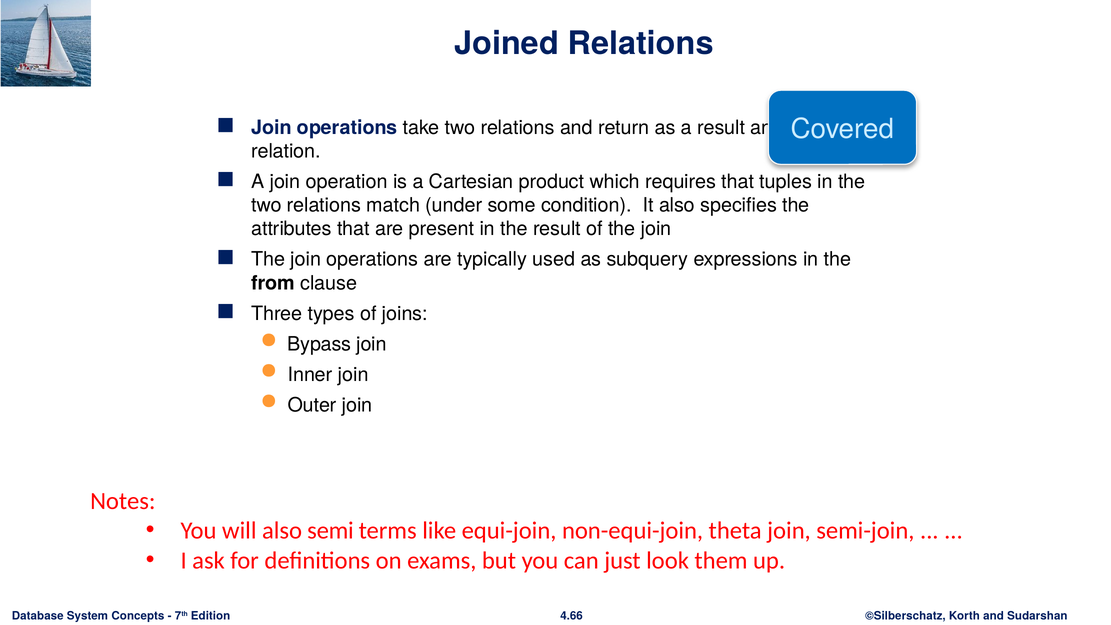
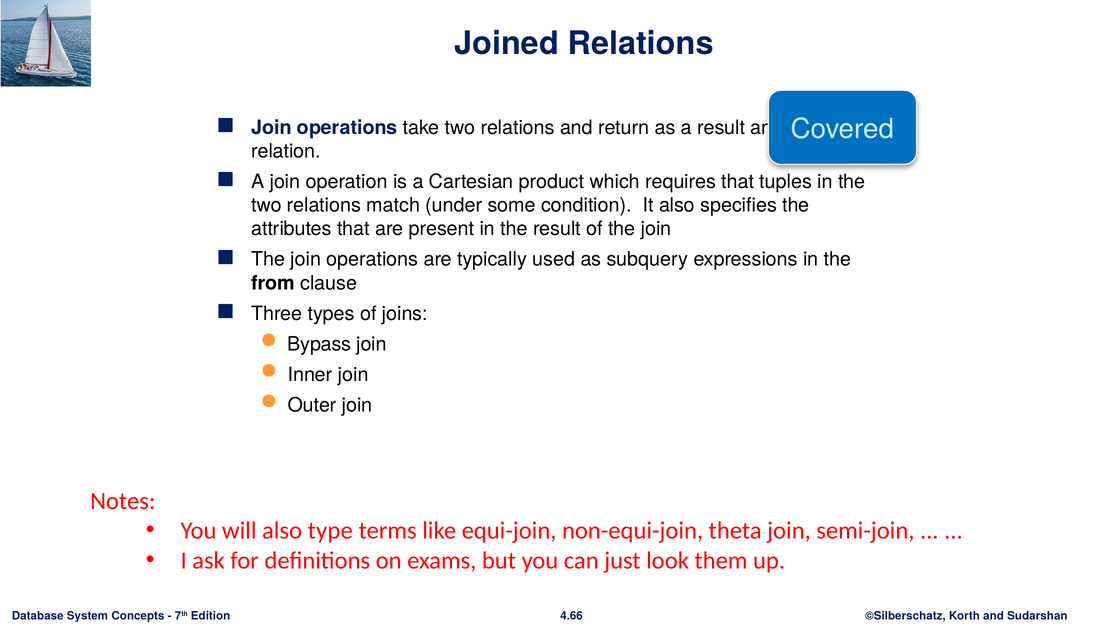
semi: semi -> type (330, 531)
